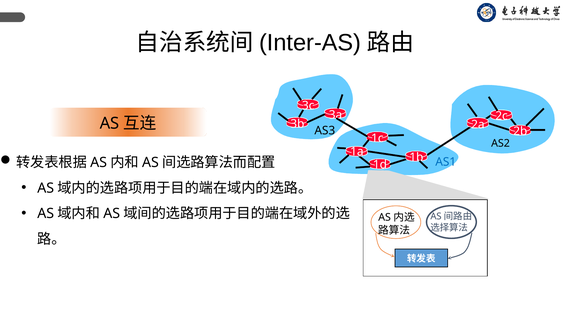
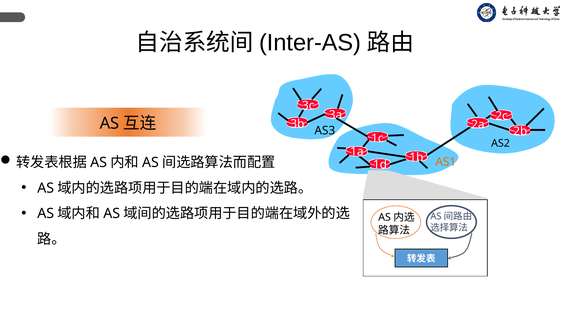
AS1 colour: blue -> orange (446, 161)
